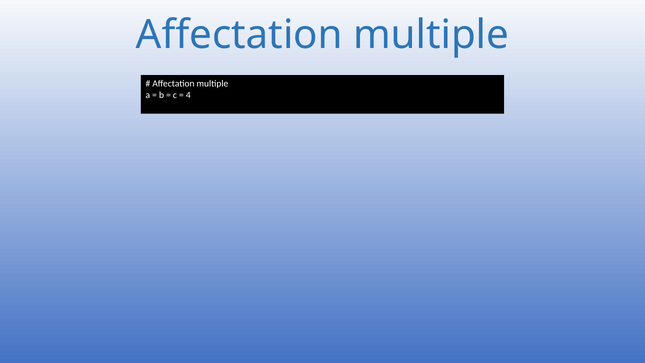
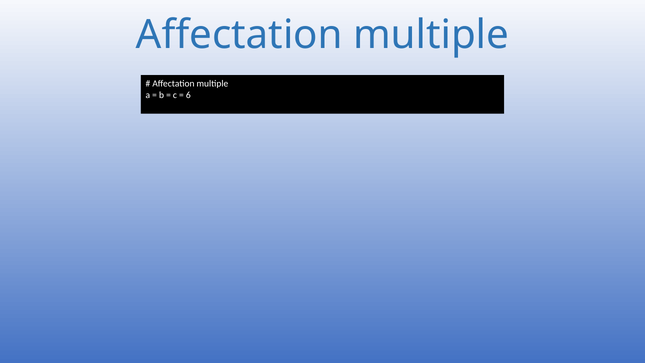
4: 4 -> 6 (188, 95)
